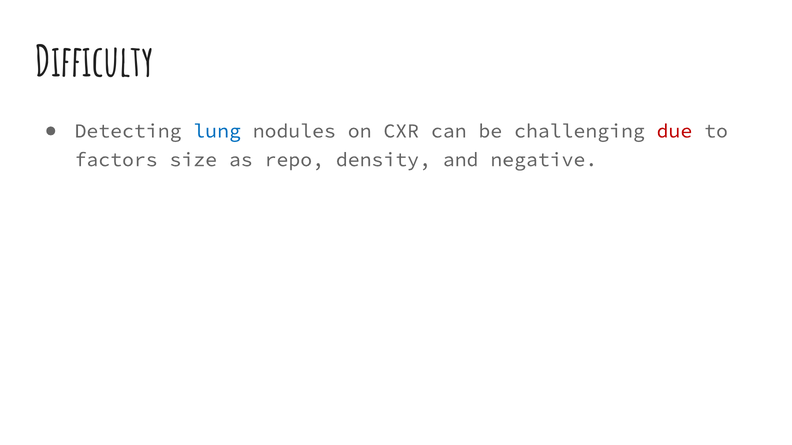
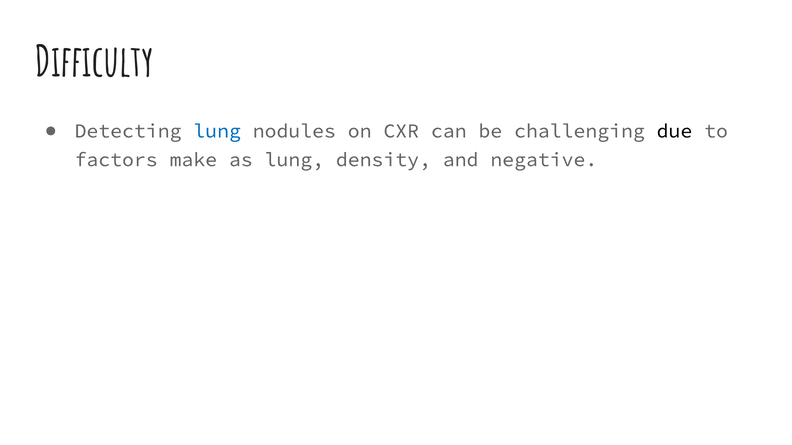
due colour: red -> black (674, 131)
size: size -> make (193, 160)
as repo: repo -> lung (294, 160)
